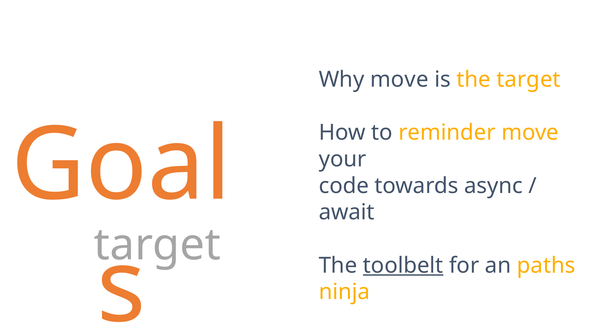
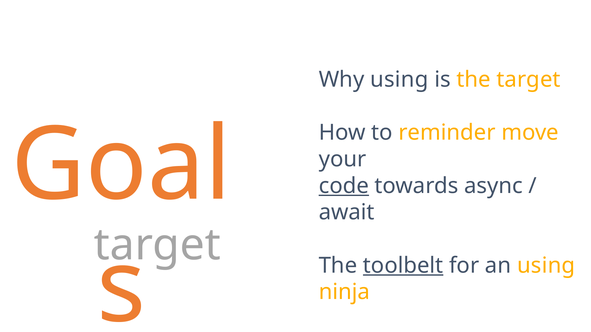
Why move: move -> using (399, 80)
code underline: none -> present (344, 186)
an paths: paths -> using (546, 266)
